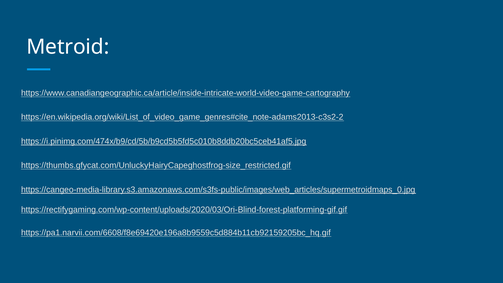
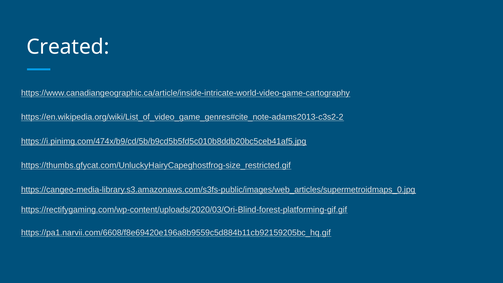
Metroid: Metroid -> Created (68, 47)
